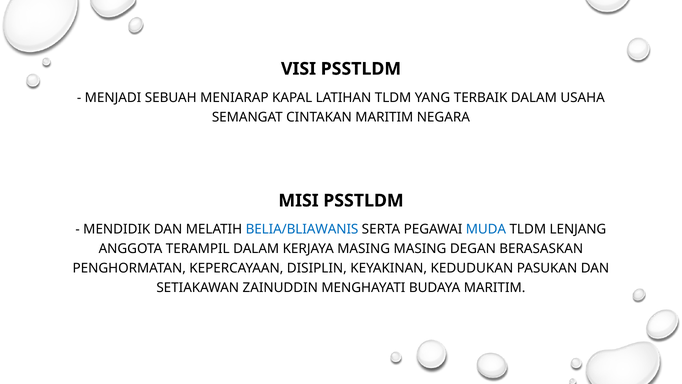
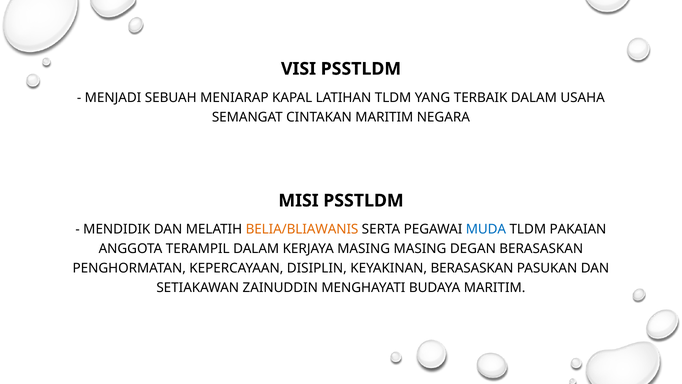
BELIA/BLIAWANIS colour: blue -> orange (302, 229)
LENJANG: LENJANG -> PAKAIAN (578, 229)
KEYAKINAN KEDUDUKAN: KEDUDUKAN -> BERASASKAN (472, 268)
